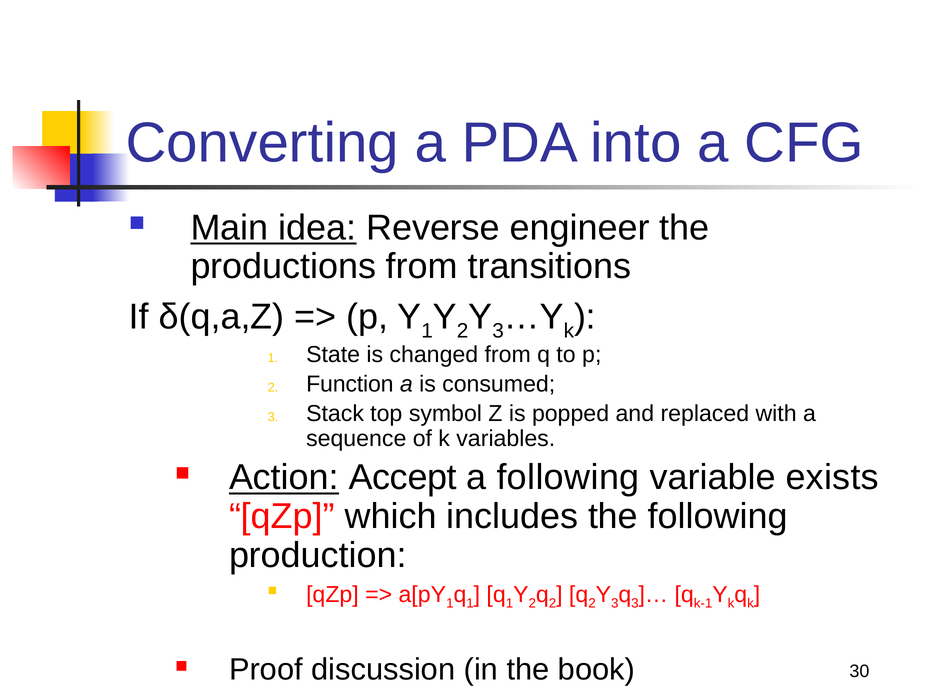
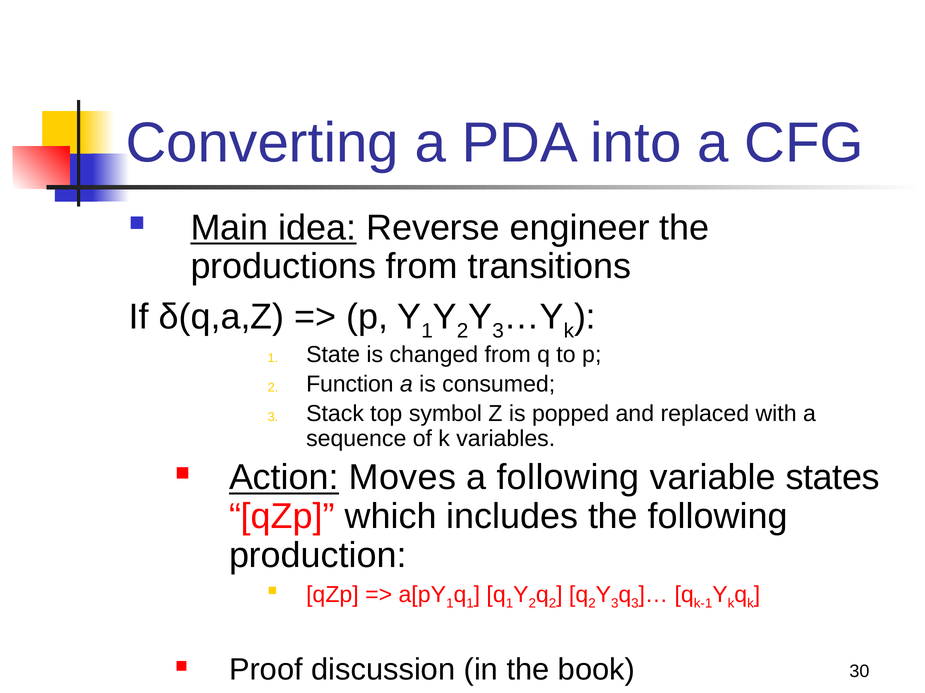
Accept: Accept -> Moves (402, 478)
exists: exists -> states (833, 478)
